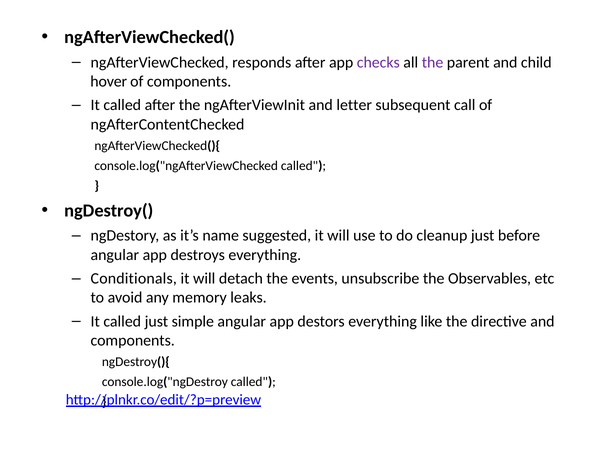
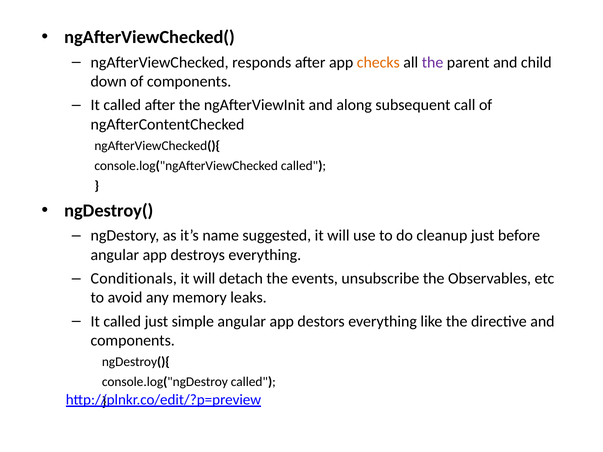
checks colour: purple -> orange (378, 62)
hover: hover -> down (109, 81)
letter: letter -> along (354, 105)
